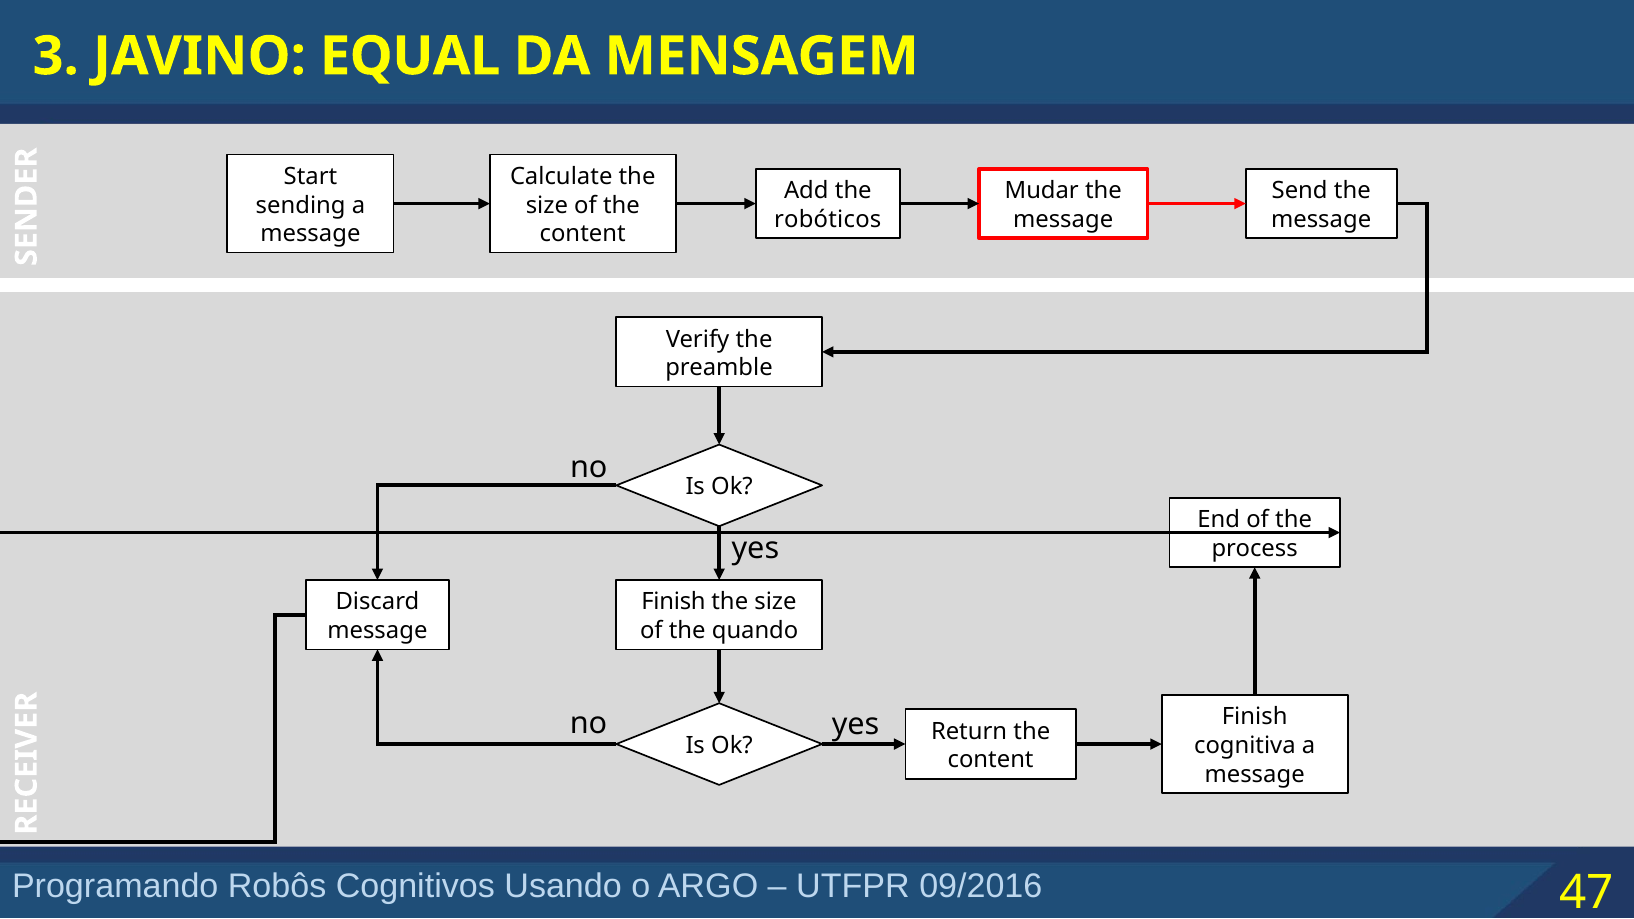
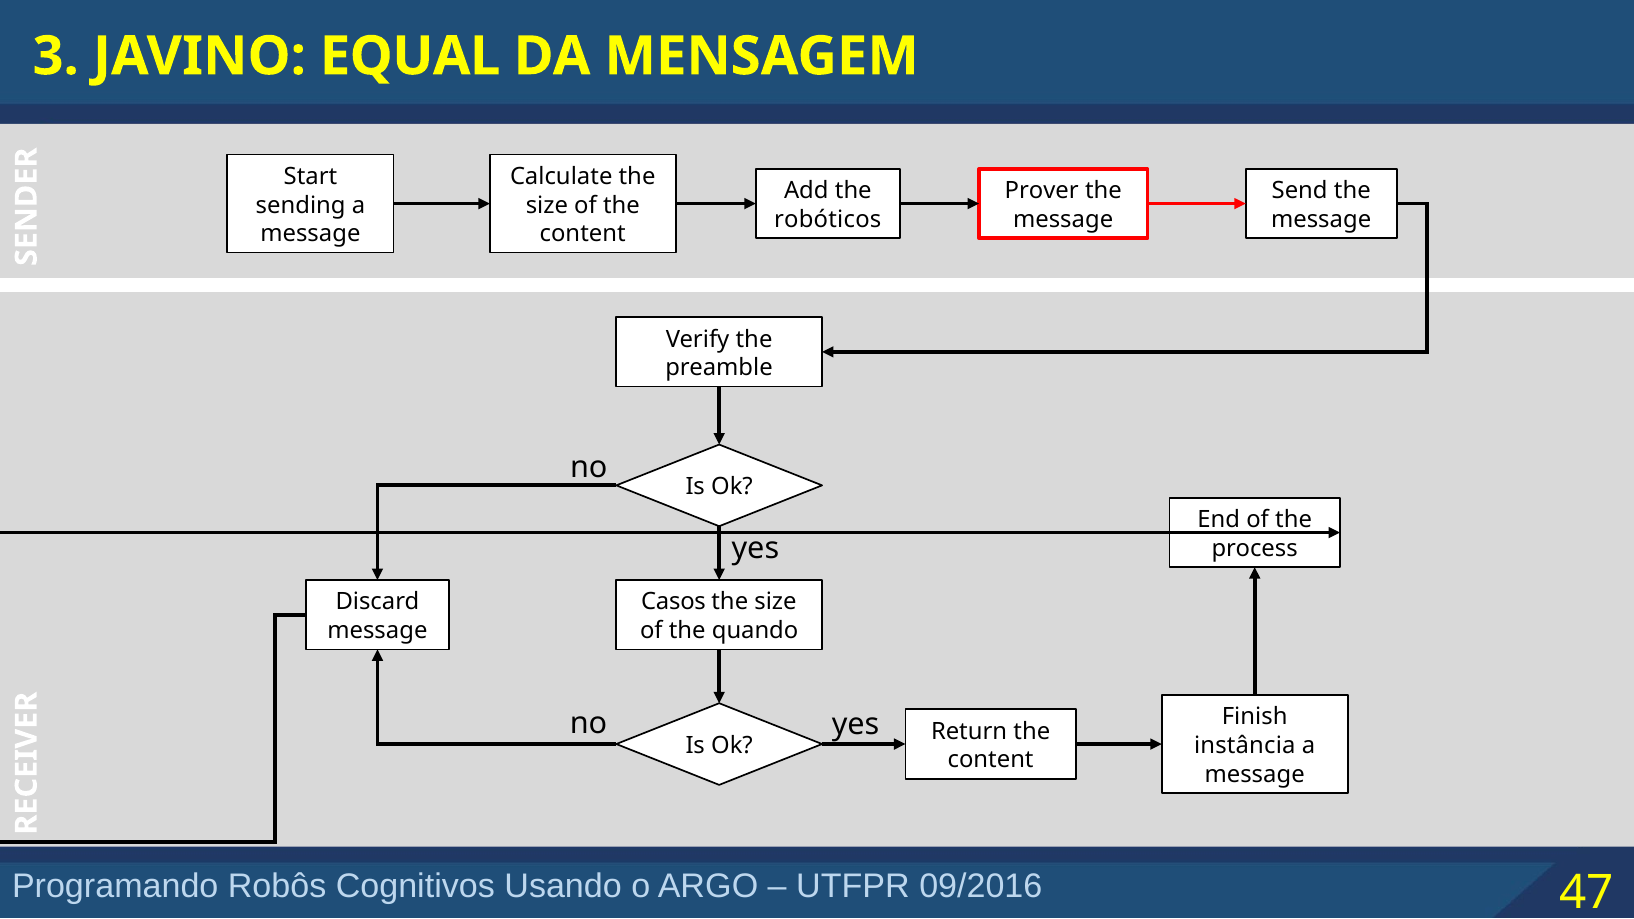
Mudar: Mudar -> Prover (1042, 191)
Finish: Finish -> Casos (674, 602)
cognitiva: cognitiva -> instância (1245, 746)
